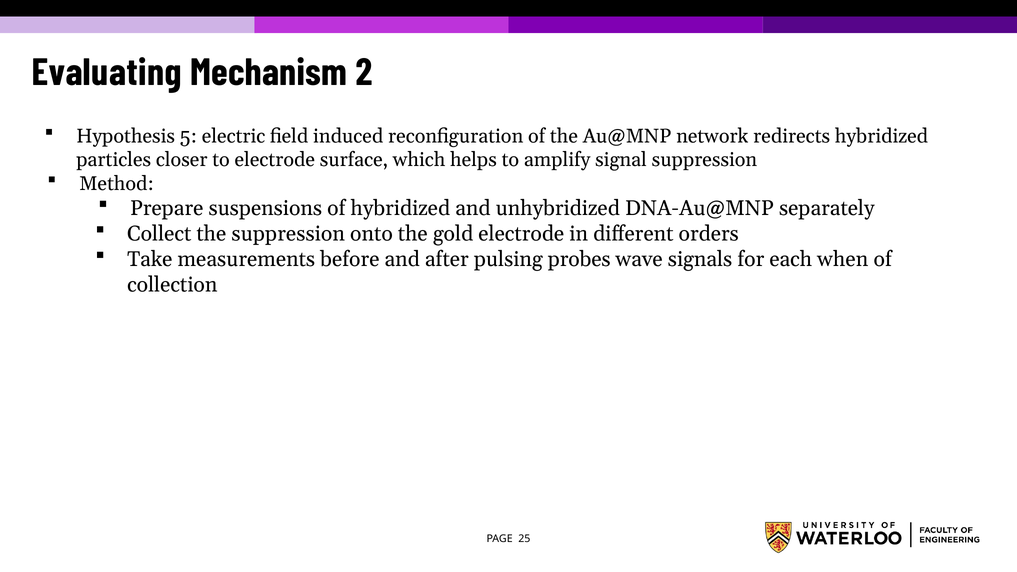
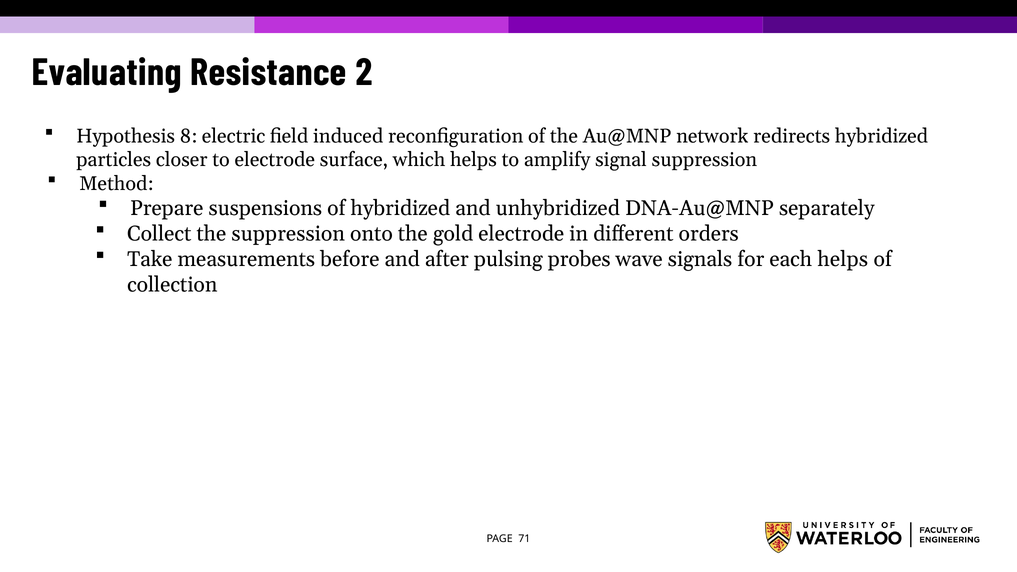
Mechanism: Mechanism -> Resistance (268, 73)
5: 5 -> 8 (188, 136)
each when: when -> helps (843, 259)
25: 25 -> 71 (524, 539)
